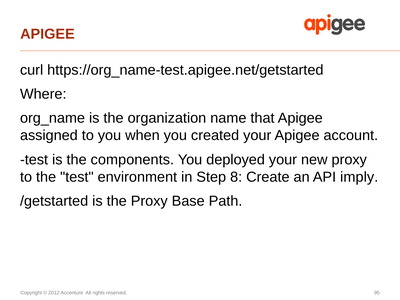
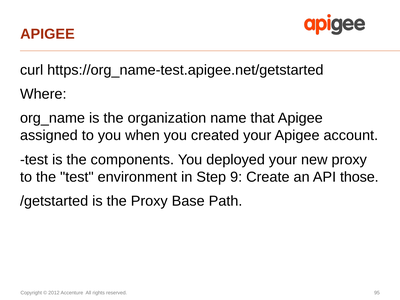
8: 8 -> 9 (236, 177)
imply: imply -> those (359, 177)
